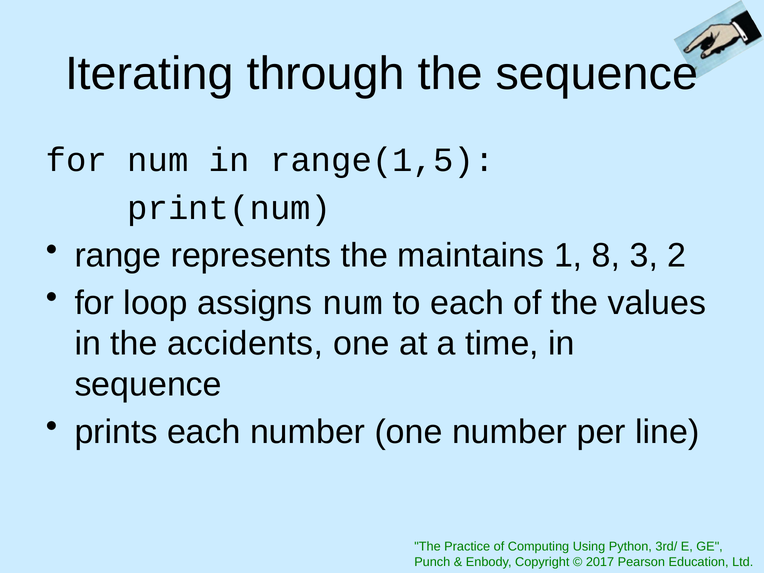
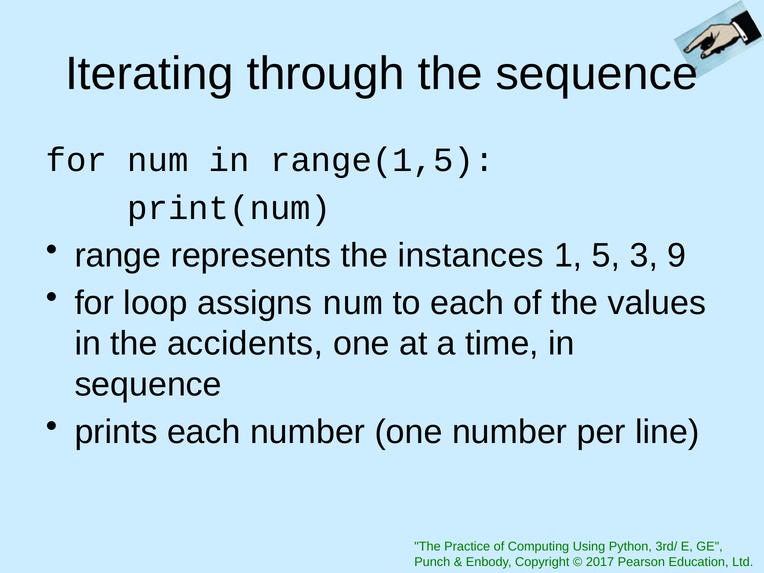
maintains: maintains -> instances (471, 255)
8: 8 -> 5 (606, 255)
2: 2 -> 9 (677, 255)
